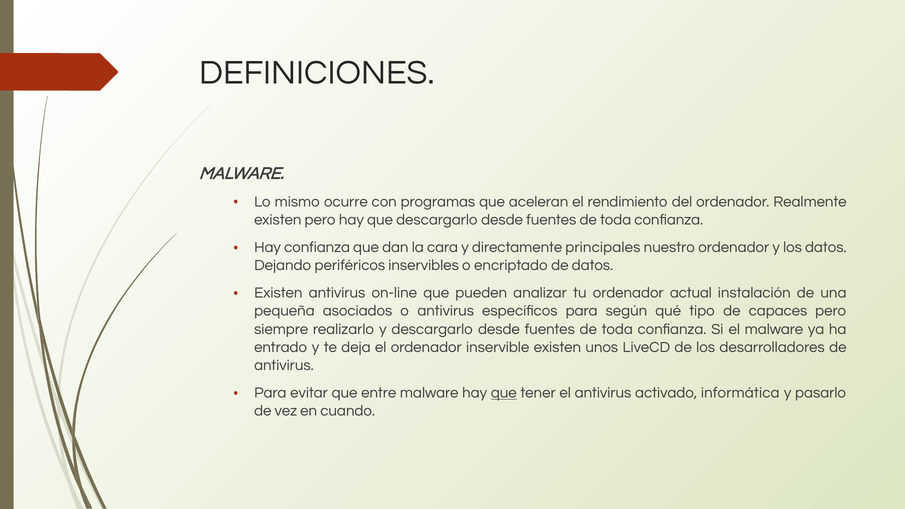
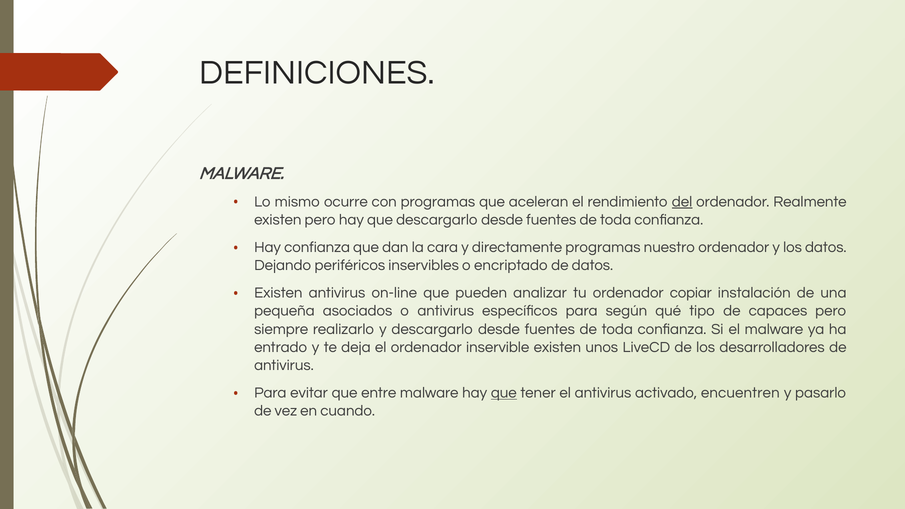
del underline: none -> present (682, 202)
directamente principales: principales -> programas (603, 247)
actual: actual -> copiar (691, 293)
informática: informática -> encuentren (740, 393)
